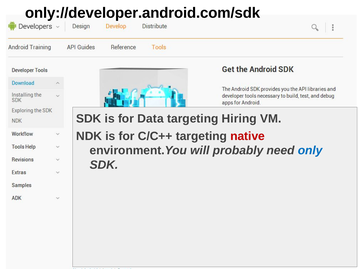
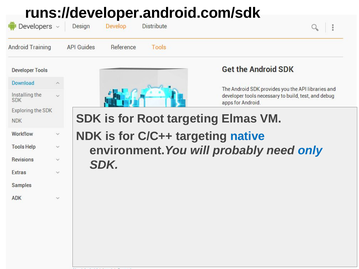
only://developer.android.com/sdk: only://developer.android.com/sdk -> runs://developer.android.com/sdk (143, 13)
Data: Data -> Root (151, 119)
Hiring: Hiring -> Elmas (239, 119)
native colour: red -> blue (248, 136)
